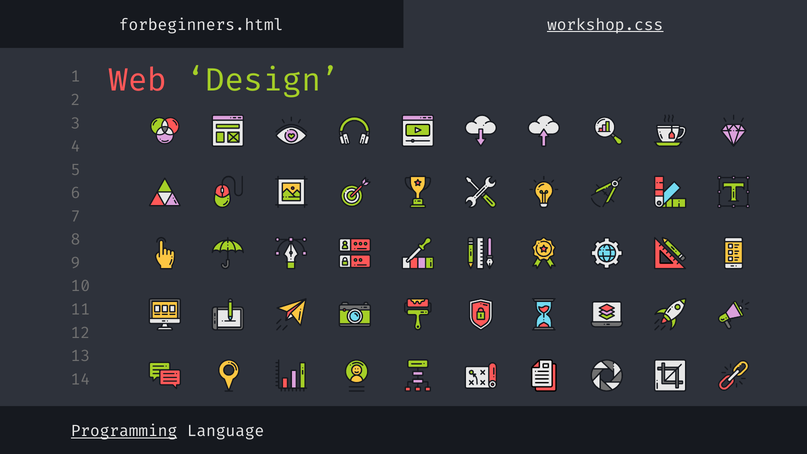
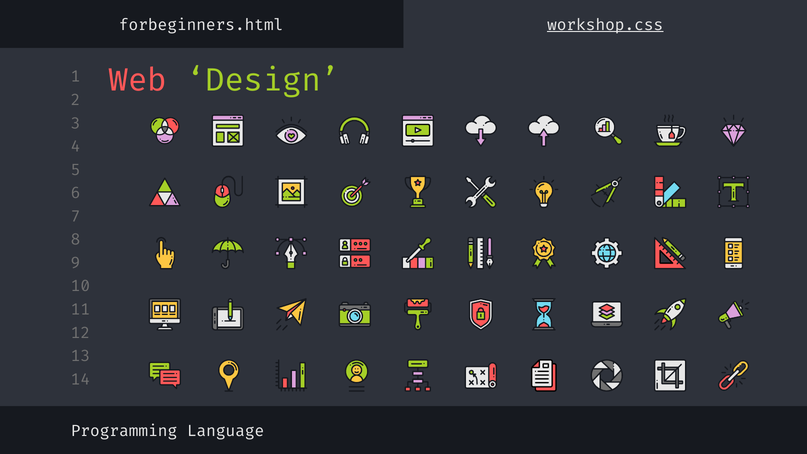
Programming underline: present -> none (124, 431)
